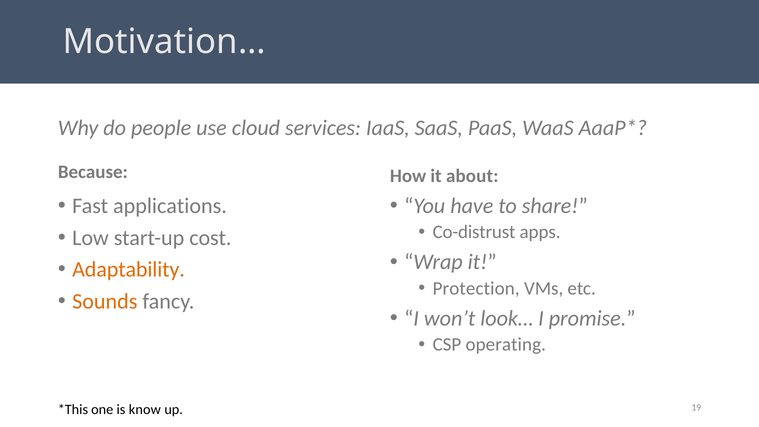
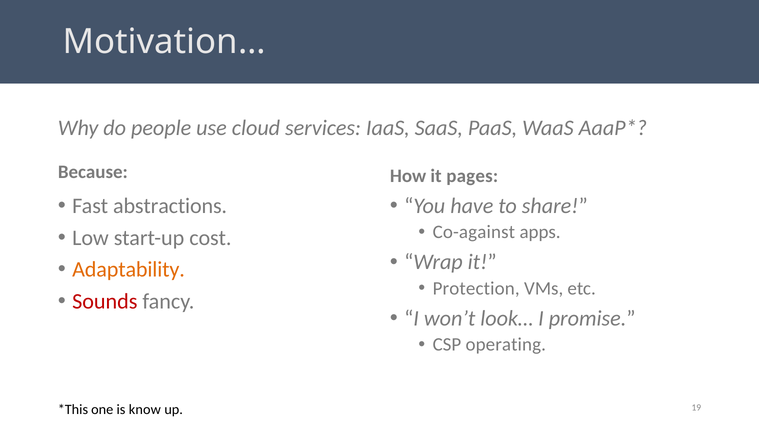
about: about -> pages (472, 176)
applications: applications -> abstractions (170, 206)
Co-distrust: Co-distrust -> Co-against (474, 232)
Sounds colour: orange -> red (105, 301)
